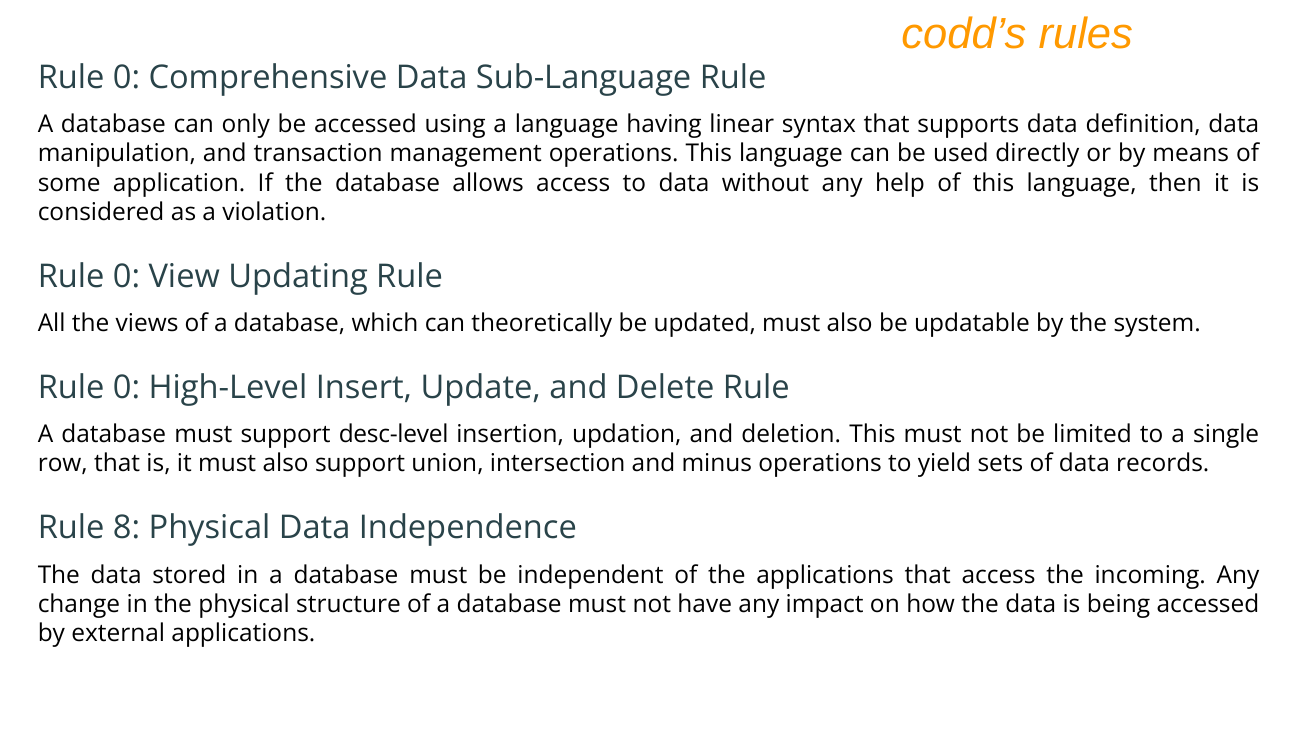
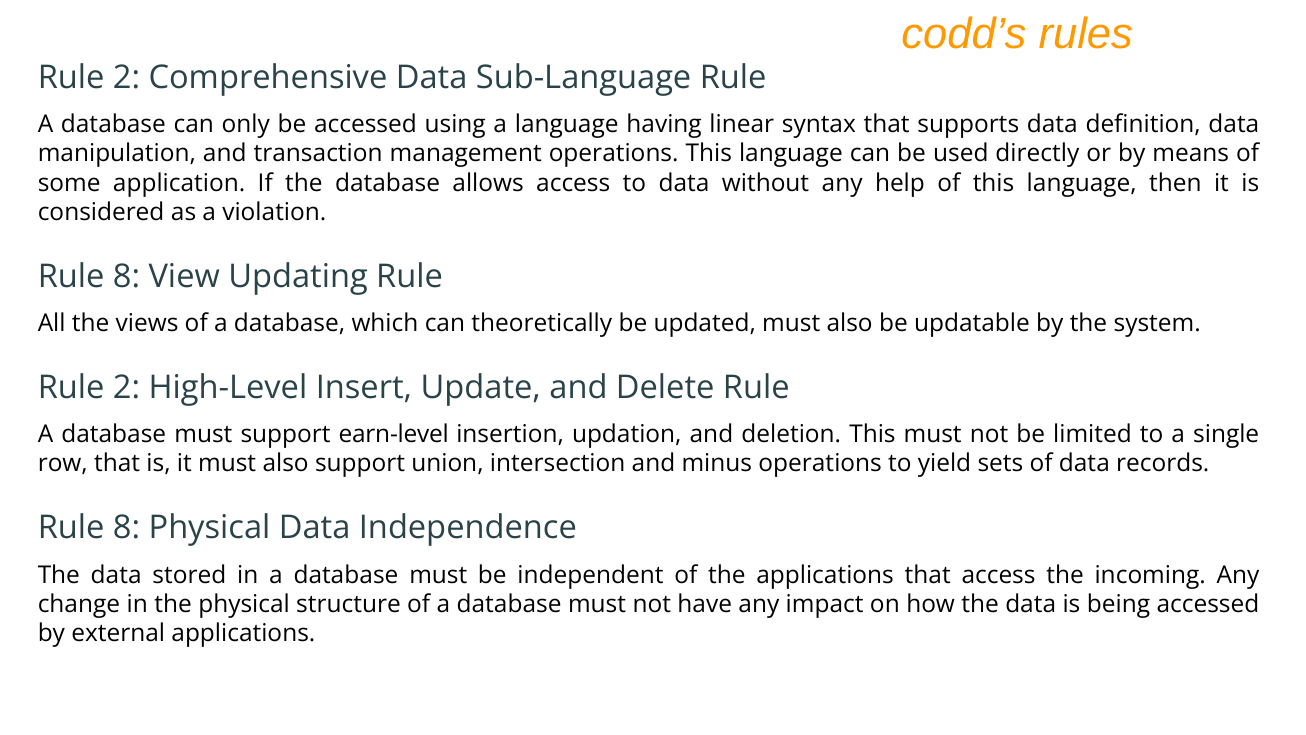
0: 0 -> 2 (126, 77)
0: 0 -> 8 (126, 277)
0: 0 -> 2 (126, 388)
desc-level: desc-level -> earn-level (394, 434)
